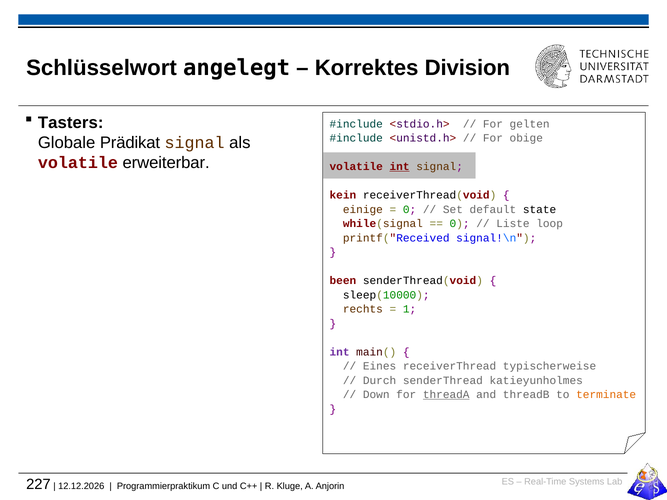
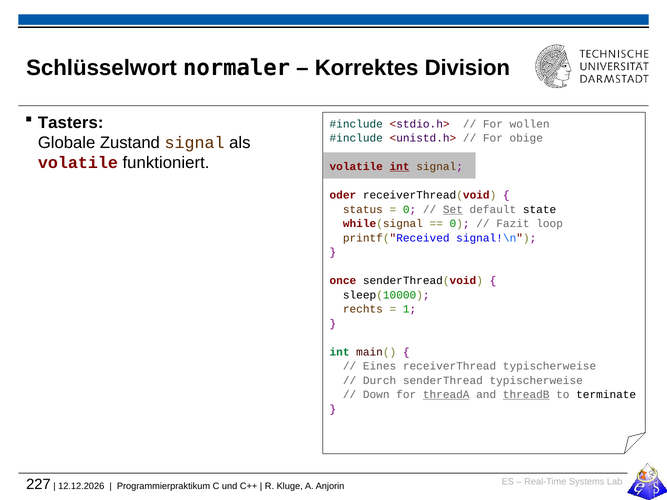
angelegt: angelegt -> normaler (237, 68)
gelten: gelten -> wollen (530, 124)
Prädikat: Prädikat -> Zustand (130, 143)
erweiterbar: erweiterbar -> funktioniert (166, 163)
kein: kein -> oder (343, 195)
einige: einige -> status (363, 209)
Set underline: none -> present (453, 209)
Liste: Liste -> Fazit (513, 224)
been: been -> once (343, 281)
int colour: purple -> green (340, 352)
senderThread katieyunholmes: katieyunholmes -> typischerweise (536, 381)
threadB underline: none -> present (526, 395)
terminate colour: orange -> black (606, 395)
